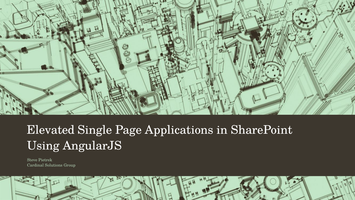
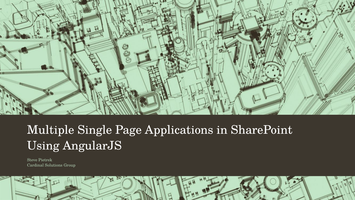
Elevated: Elevated -> Multiple (51, 130)
